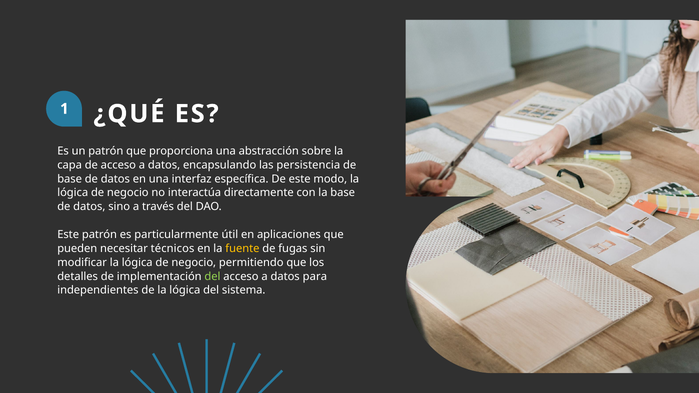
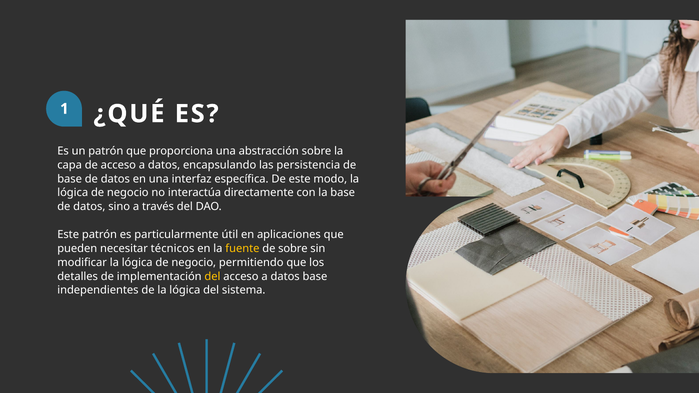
de fugas: fugas -> sobre (293, 249)
del colour: light green -> yellow (212, 276)
datos para: para -> base (315, 276)
